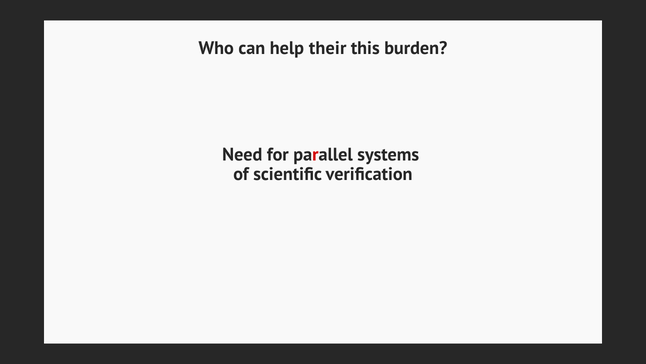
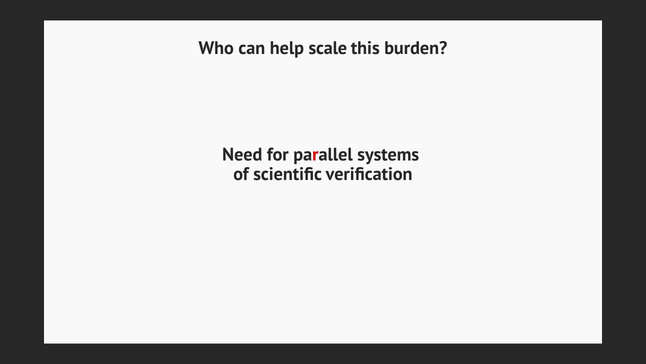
their: their -> scale (328, 48)
